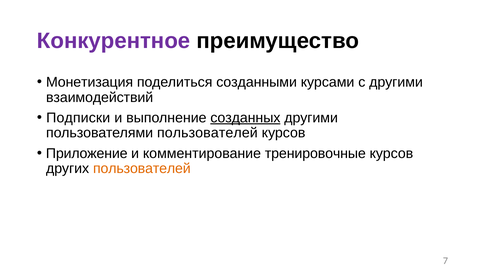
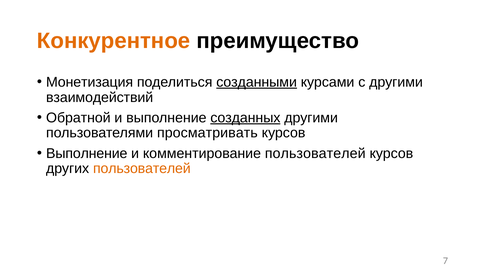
Конкурентное colour: purple -> orange (114, 41)
созданными underline: none -> present (257, 82)
Подписки: Подписки -> Обратной (78, 118)
пользователями пользователей: пользователей -> просматривать (207, 133)
Приложение: Приложение -> Выполнение (87, 153)
комментирование тренировочные: тренировочные -> пользователей (315, 153)
